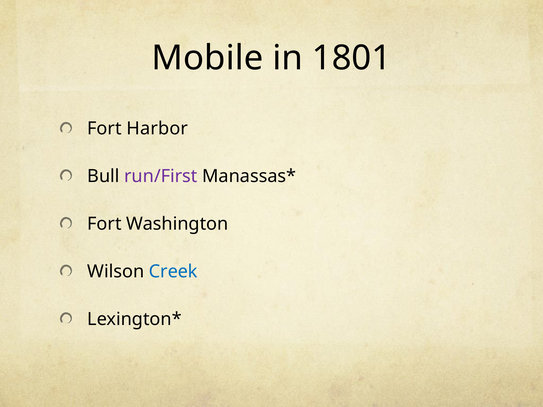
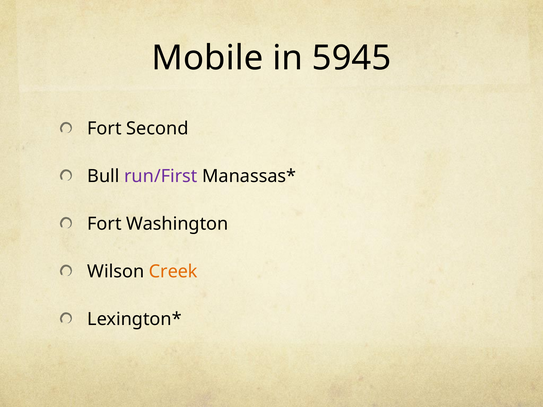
1801: 1801 -> 5945 (352, 58)
Harbor: Harbor -> Second (157, 129)
Creek colour: blue -> orange (173, 272)
